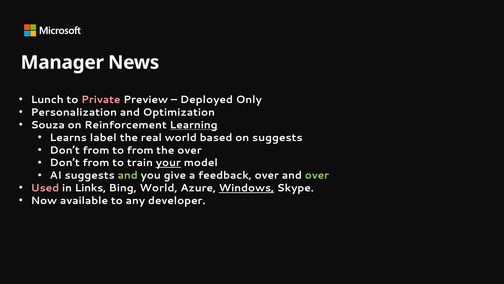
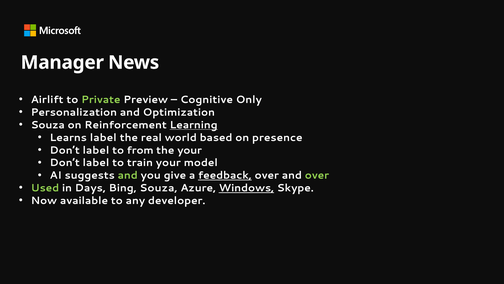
Lunch: Lunch -> Airlift (47, 100)
Private colour: pink -> light green (101, 100)
Deployed: Deployed -> Cognitive (206, 100)
on suggests: suggests -> presence (277, 137)
from: from -> label (96, 150)
the over: over -> your (190, 150)
from: from -> label (96, 163)
your underline: present -> none (168, 163)
feedback underline: none -> present (225, 175)
Used colour: pink -> light green (45, 188)
Links: Links -> Days (90, 188)
Bing World: World -> Souza (159, 188)
